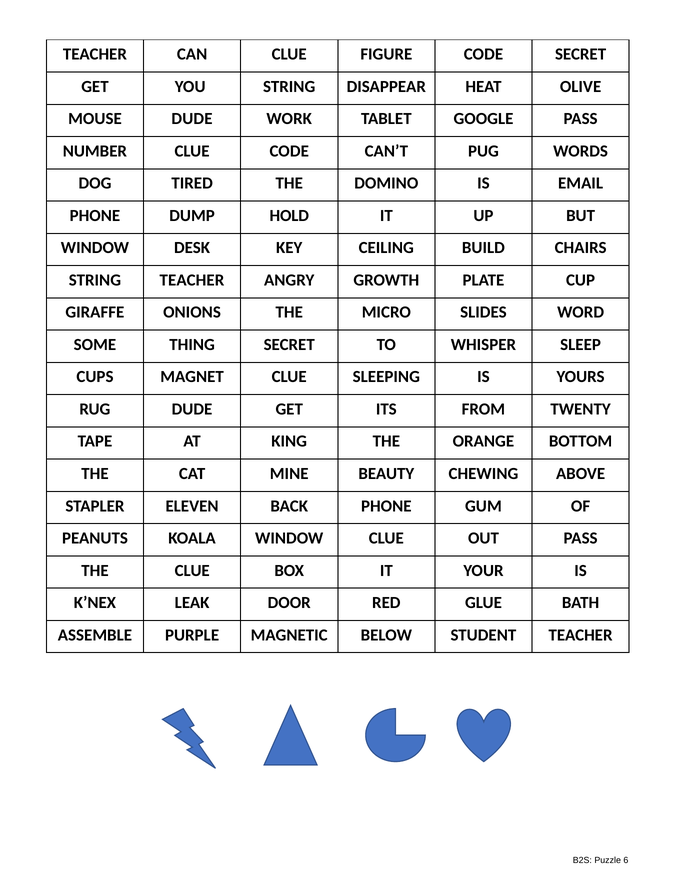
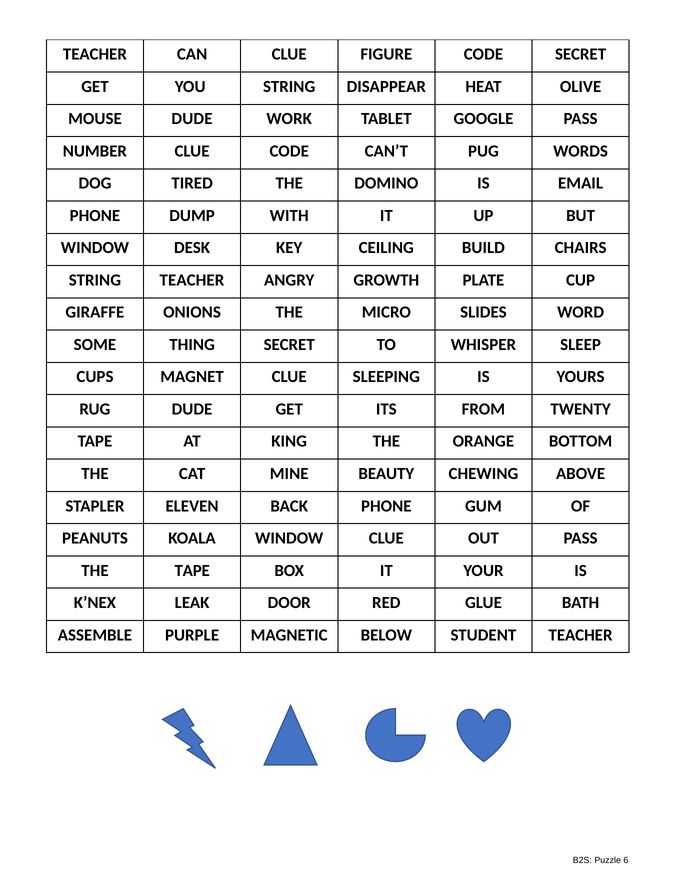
HOLD: HOLD -> WITH (289, 216)
THE CLUE: CLUE -> TAPE (192, 570)
